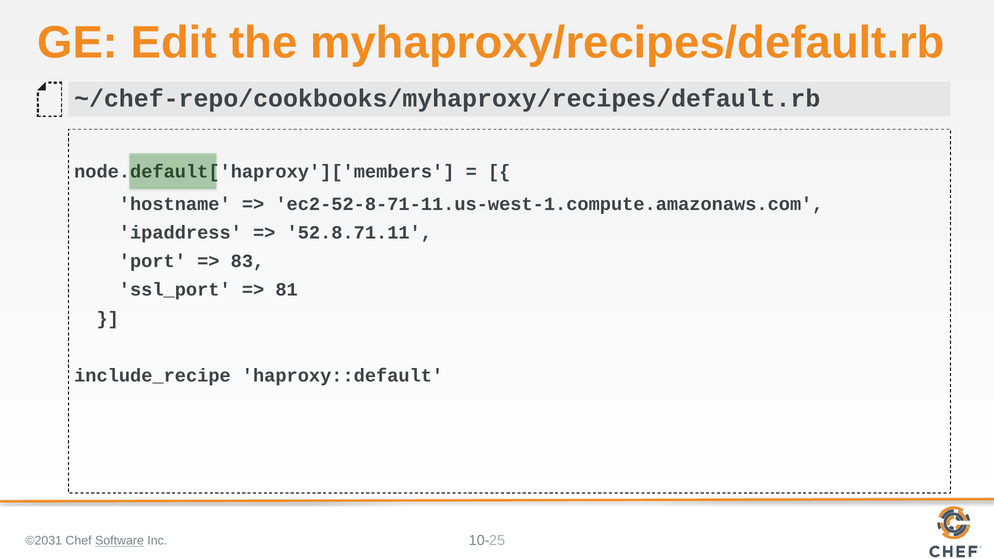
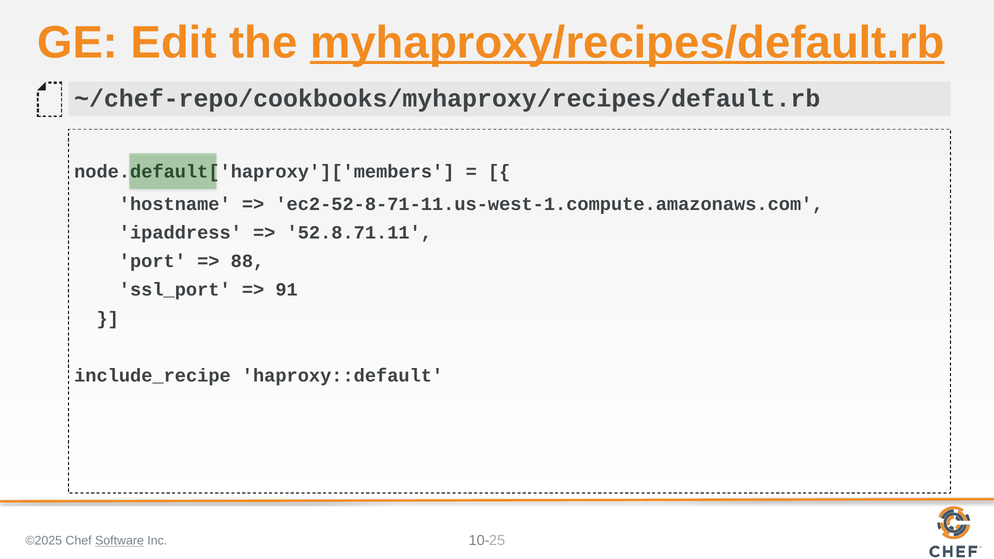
myhaproxy/recipes/default.rb underline: none -> present (627, 43)
83: 83 -> 88 (247, 261)
81: 81 -> 91 (287, 290)
©2031: ©2031 -> ©2025 (44, 541)
